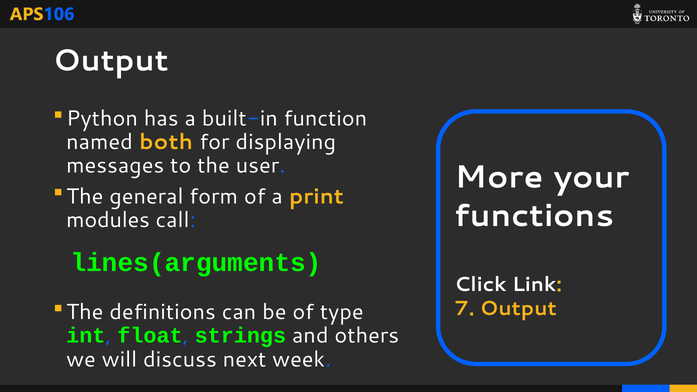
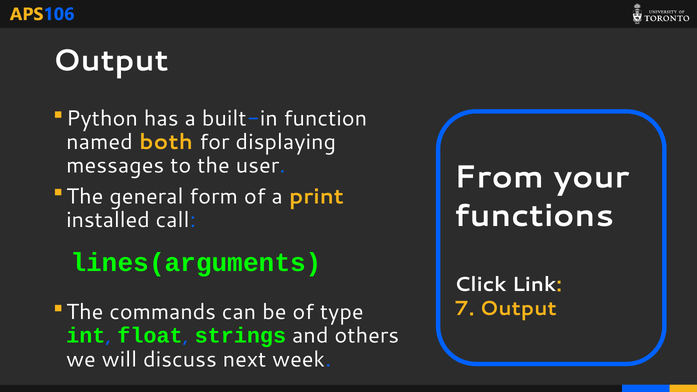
More: More -> From (499, 177)
modules: modules -> installed (108, 220)
definitions: definitions -> commands (163, 312)
